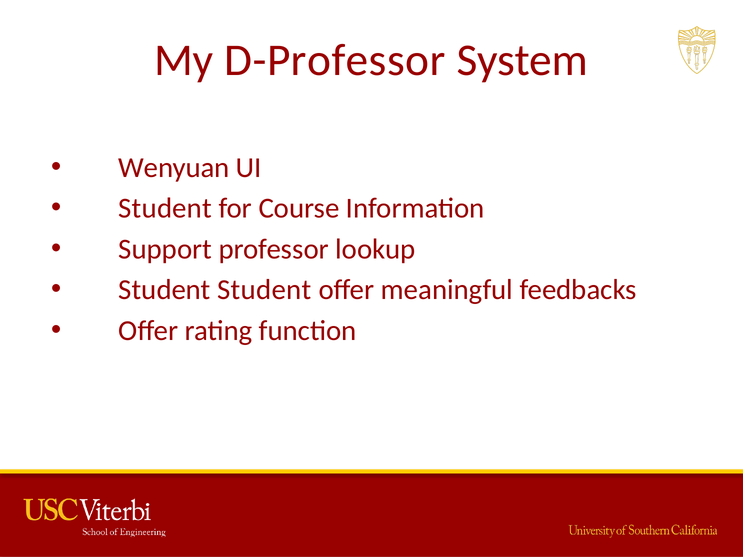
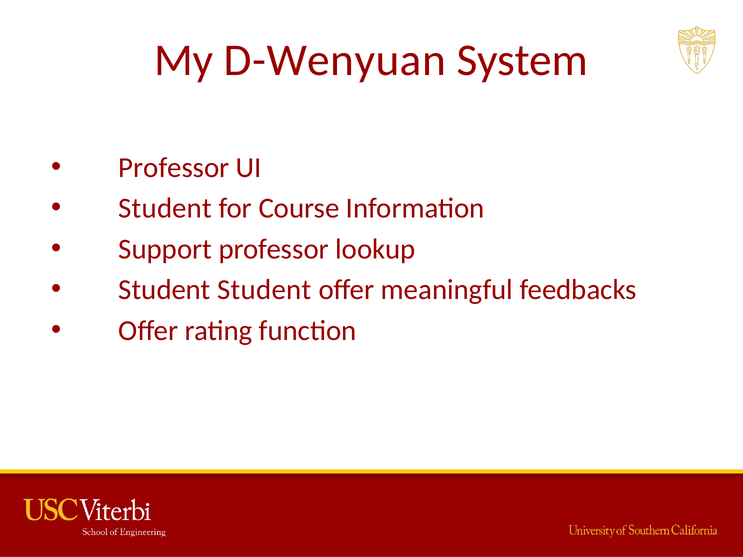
D-Professor: D-Professor -> D-Wenyuan (335, 60)
Wenyuan: Wenyuan -> Professor (174, 168)
